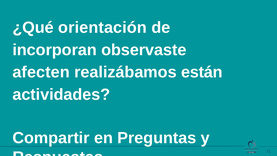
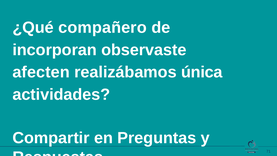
orientación: orientación -> compañero (103, 28)
están: están -> única (202, 72)
